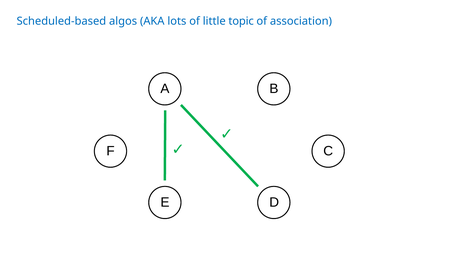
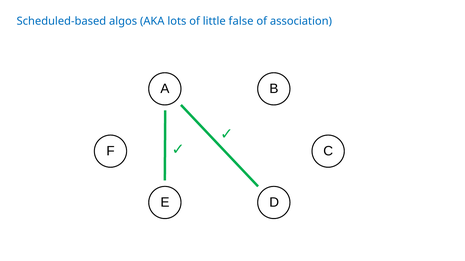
topic: topic -> false (241, 21)
